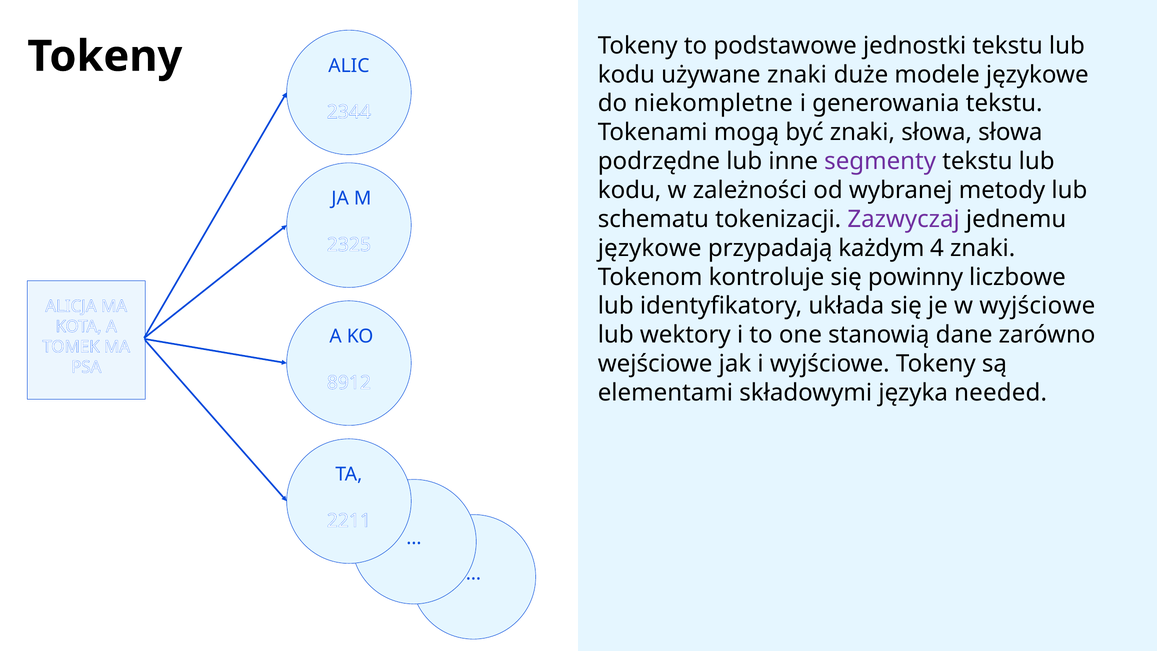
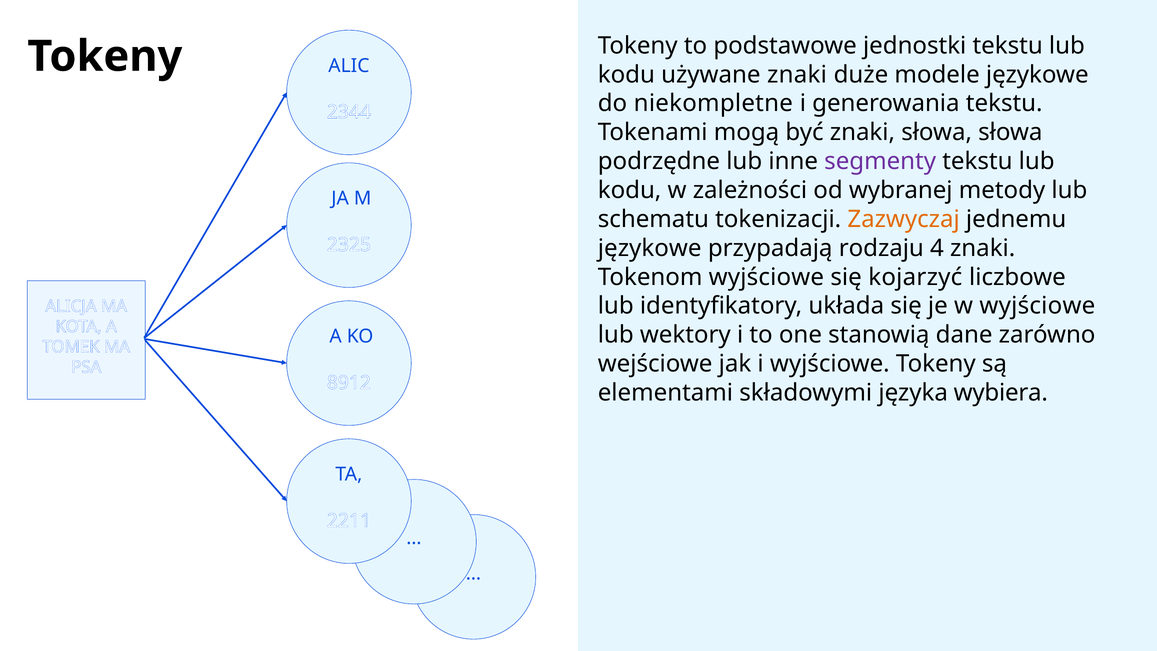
Zazwyczaj colour: purple -> orange (904, 219)
każdym: każdym -> rodzaju (881, 248)
Tokenom kontroluje: kontroluje -> wyjściowe (766, 277)
powinny: powinny -> kojarzyć (915, 277)
needed: needed -> wybiera (1001, 393)
